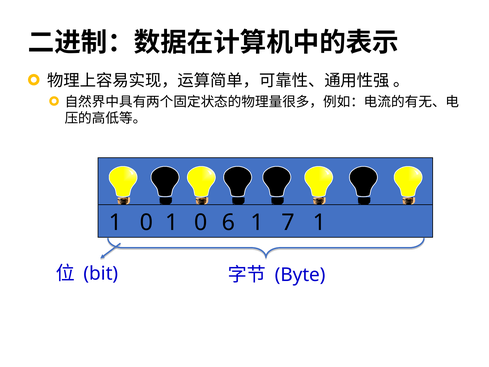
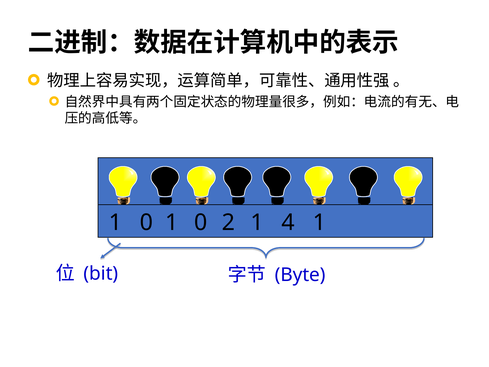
6: 6 -> 2 (228, 222)
7: 7 -> 4 (288, 222)
